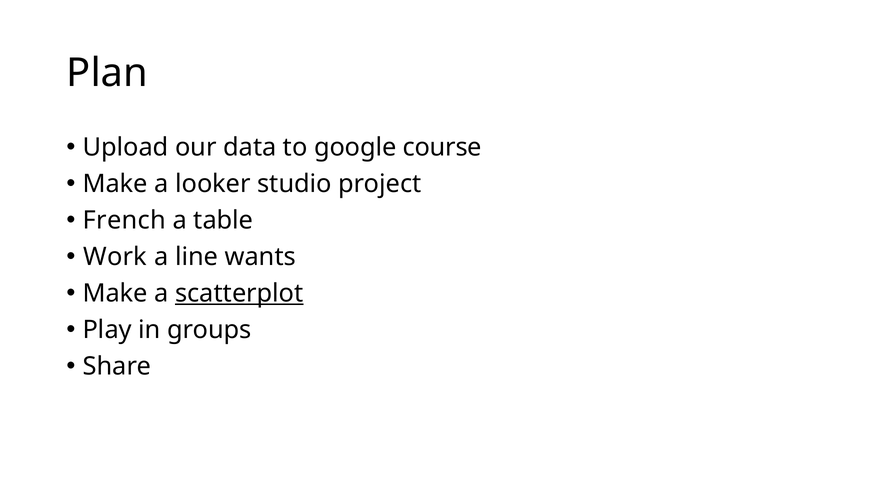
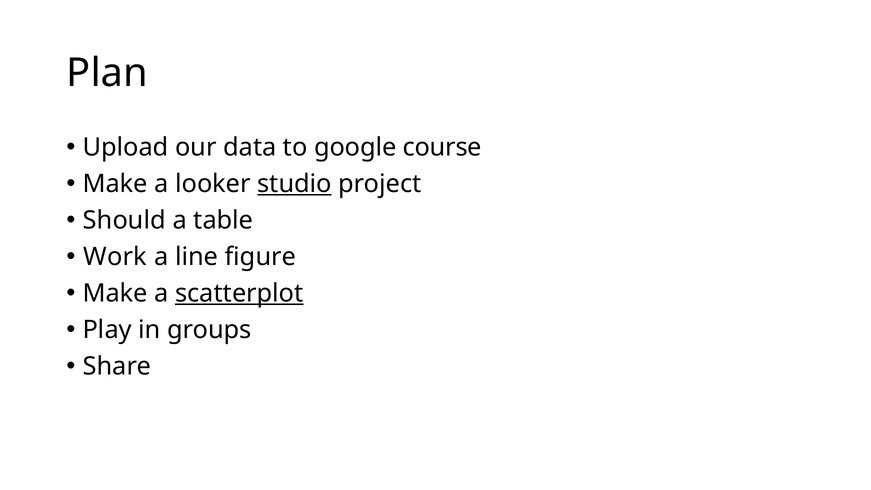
studio underline: none -> present (295, 184)
French: French -> Should (124, 220)
wants: wants -> figure (260, 257)
